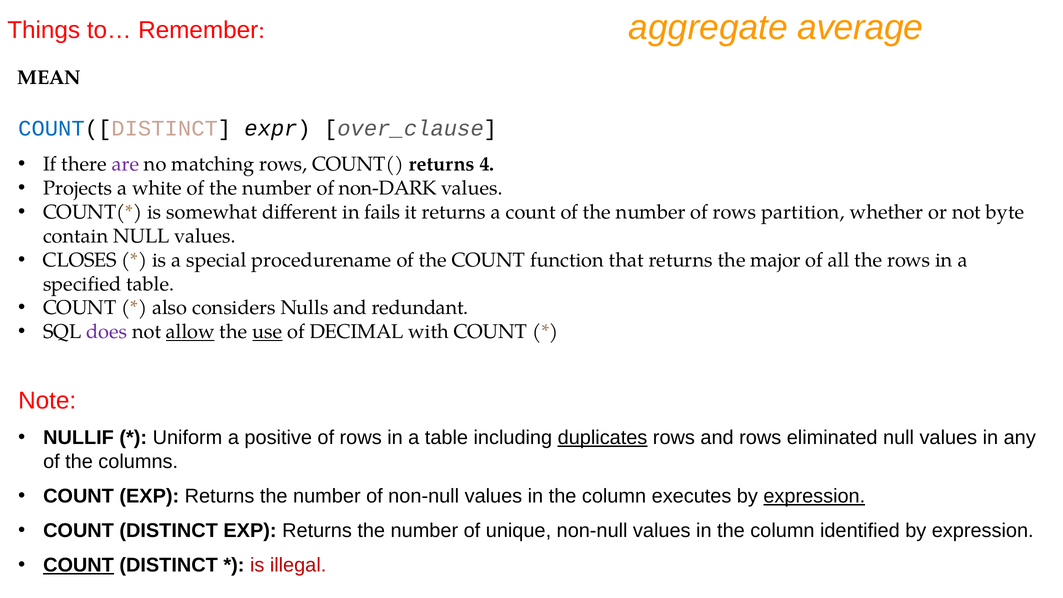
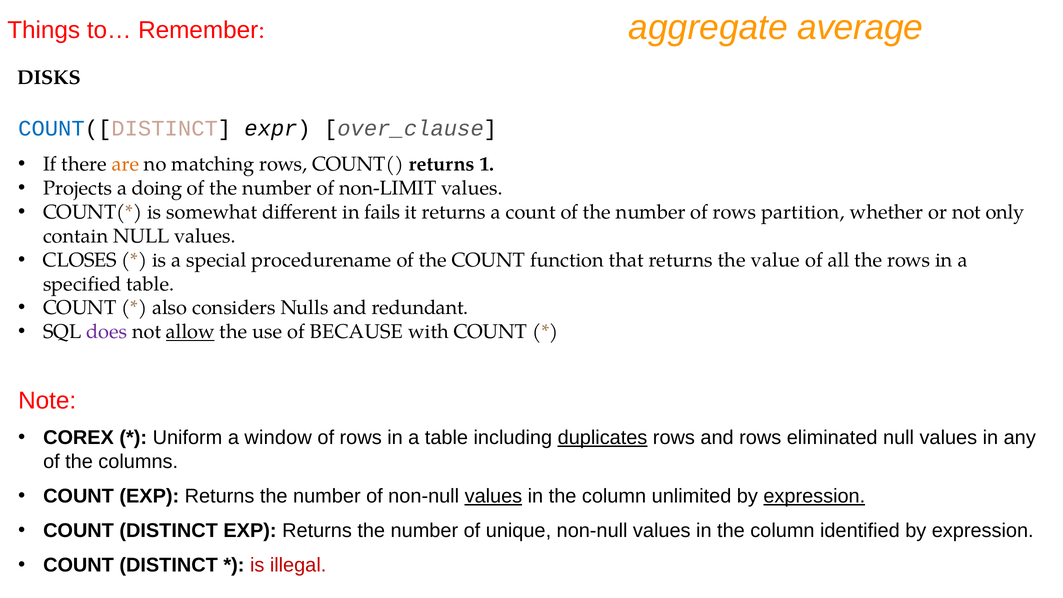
MEAN: MEAN -> DISKS (49, 78)
are colour: purple -> orange (125, 164)
4: 4 -> 1 (487, 164)
white: white -> doing (157, 188)
non-DARK: non-DARK -> non-LIMIT (388, 188)
byte: byte -> only (1005, 212)
major: major -> value (775, 260)
use underline: present -> none (267, 332)
DECIMAL: DECIMAL -> BECAUSE (356, 332)
NULLIF: NULLIF -> COREX (79, 438)
positive: positive -> window (278, 438)
values underline: none -> present (493, 496)
executes: executes -> unlimited (692, 496)
COUNT underline: present -> none (79, 565)
